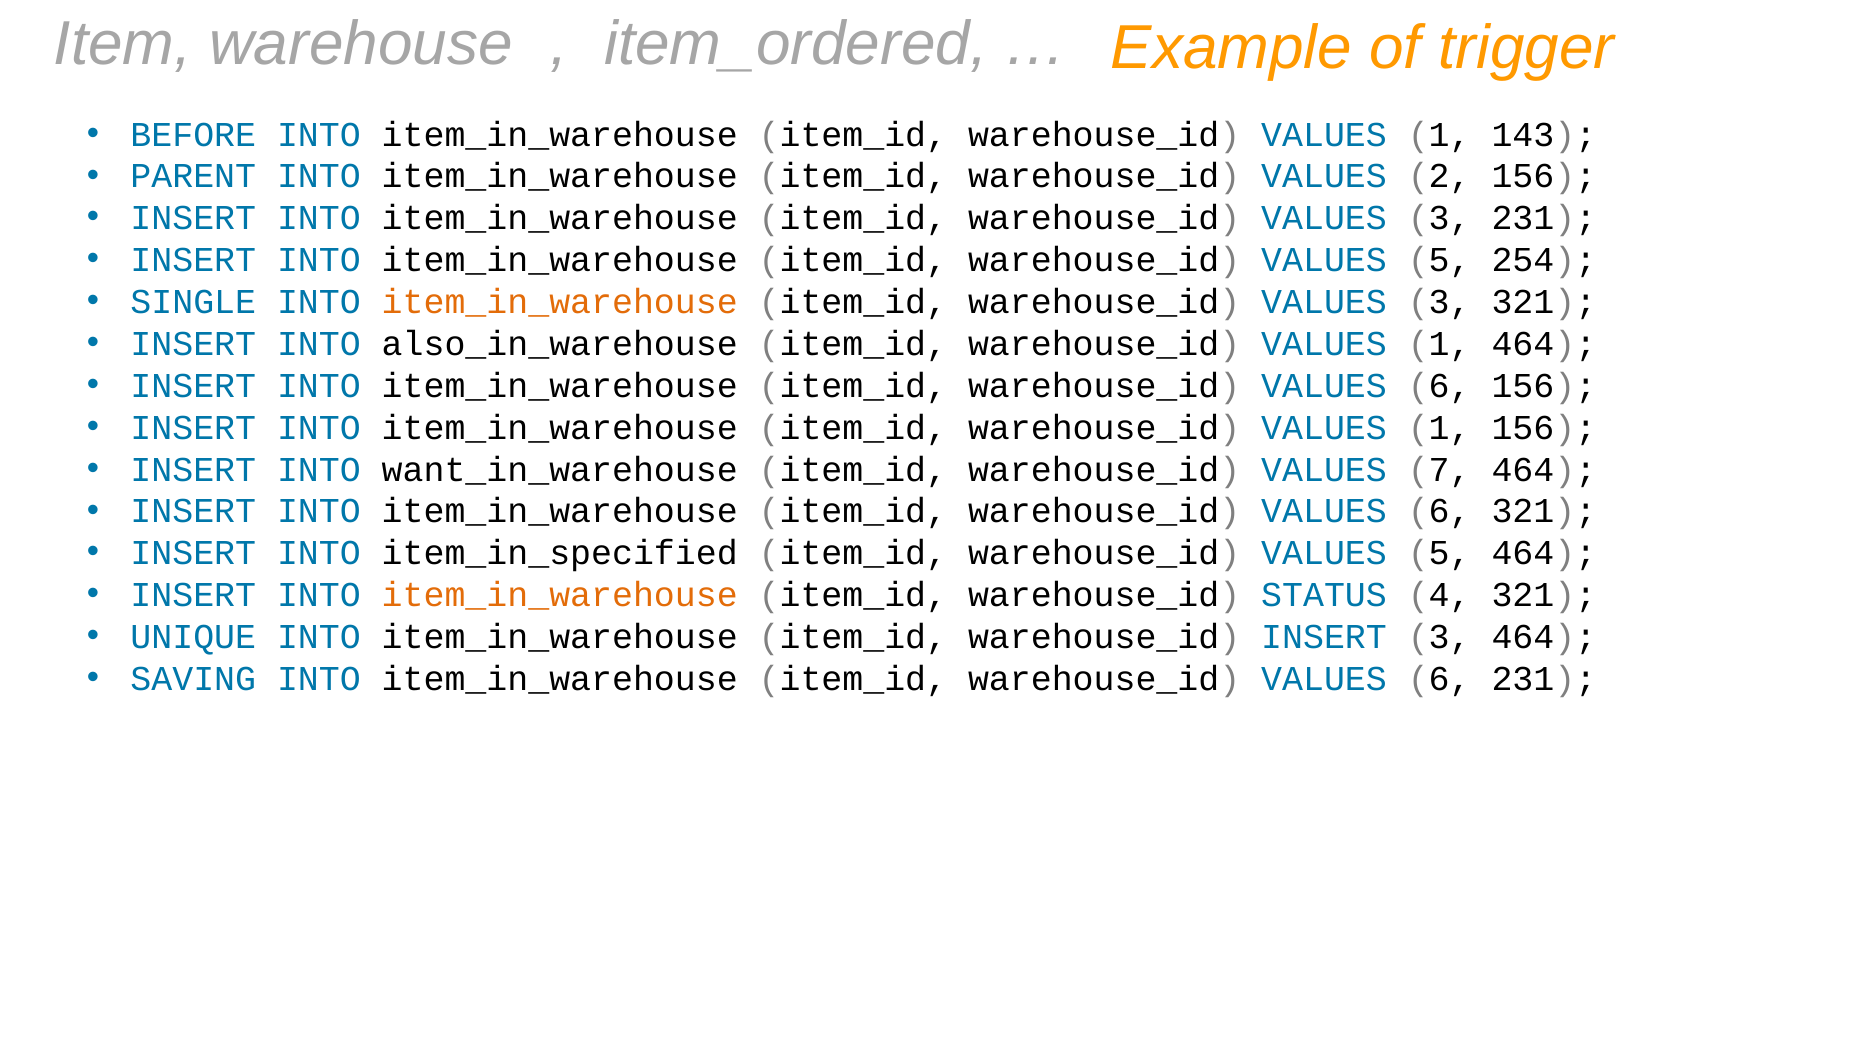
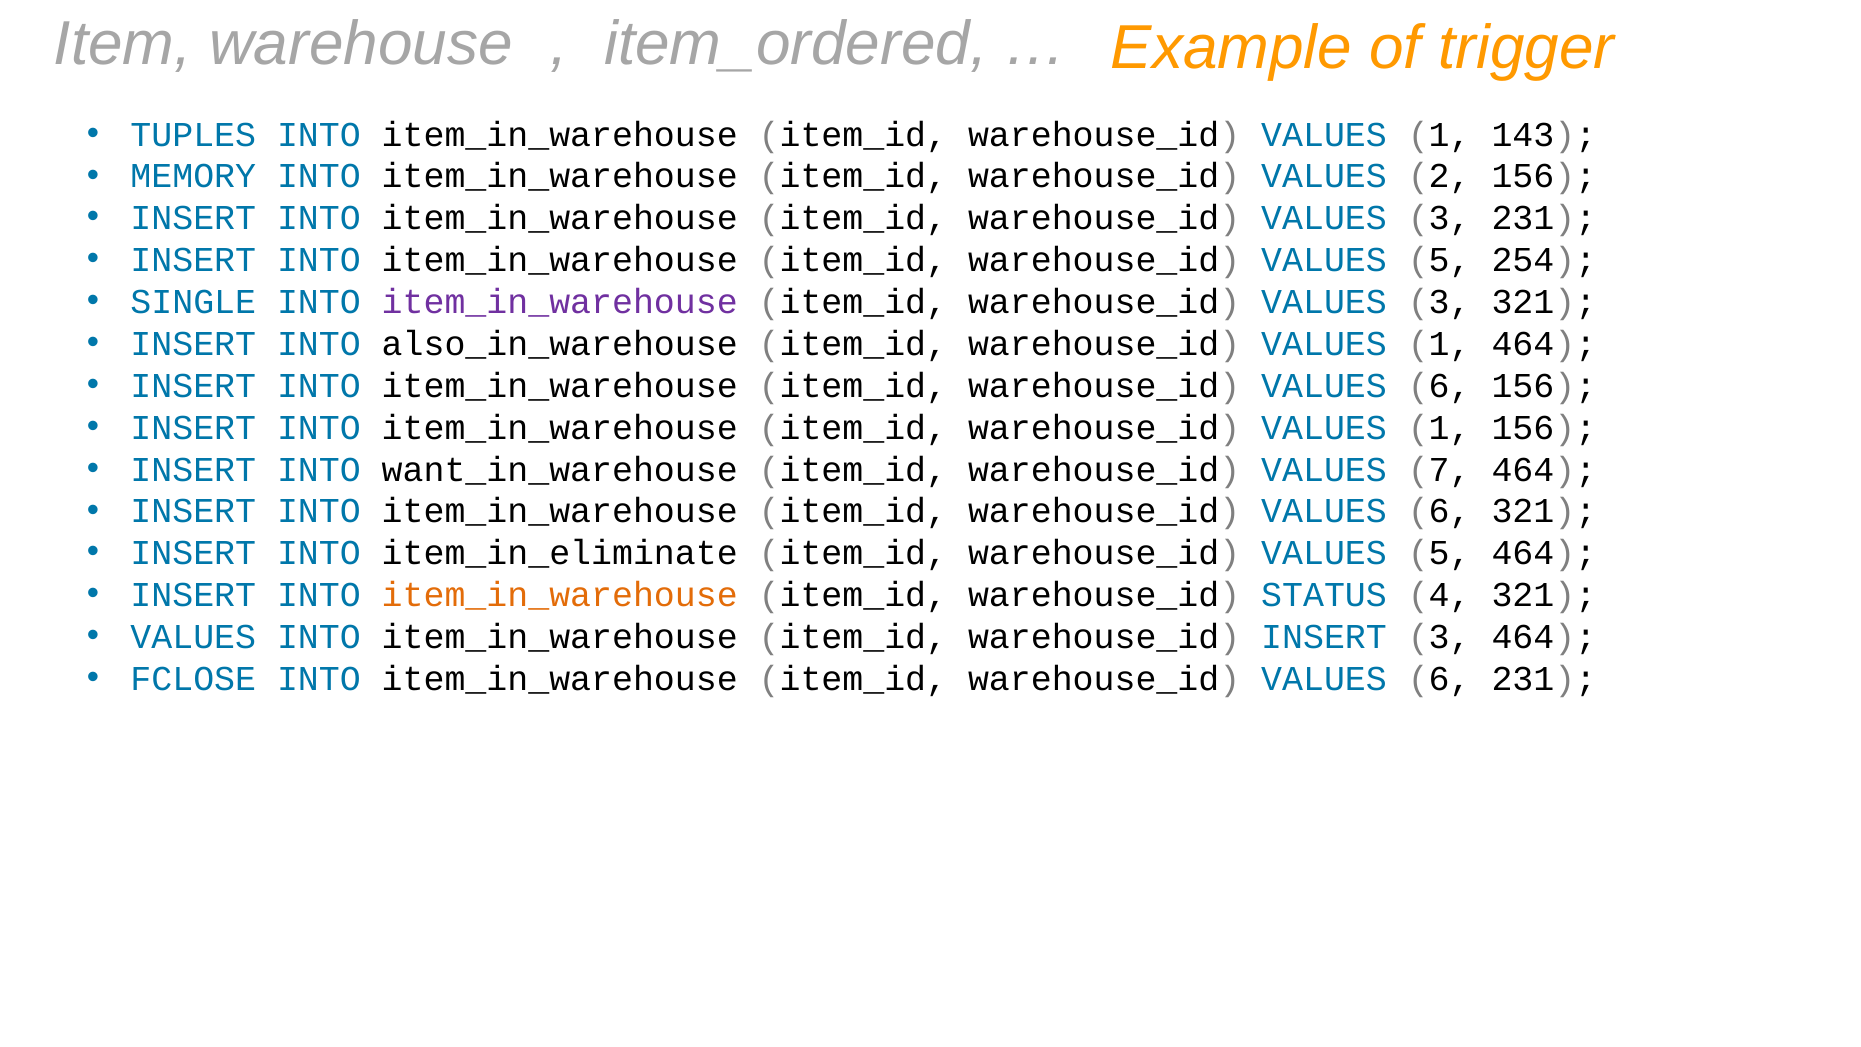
BEFORE: BEFORE -> TUPLES (193, 135)
PARENT: PARENT -> MEMORY (193, 176)
item_in_warehouse colour: orange -> purple (560, 302)
item_in_specified: item_in_specified -> item_in_eliminate (560, 553)
UNIQUE: UNIQUE -> VALUES (193, 637)
SAVING: SAVING -> FCLOSE (193, 679)
